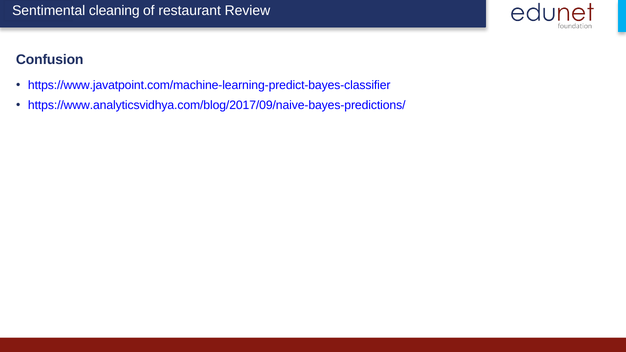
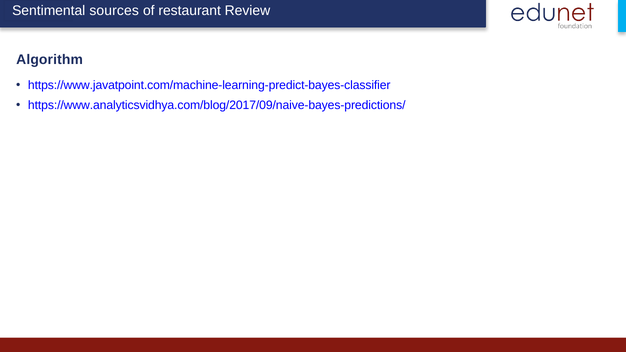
cleaning: cleaning -> sources (114, 11)
Confusion: Confusion -> Algorithm (50, 60)
